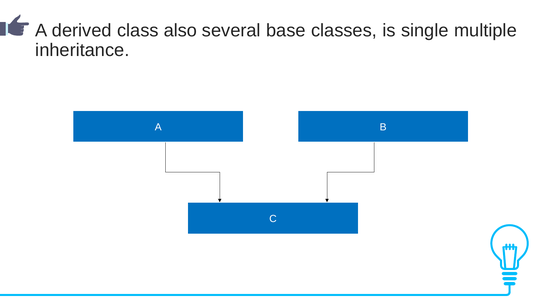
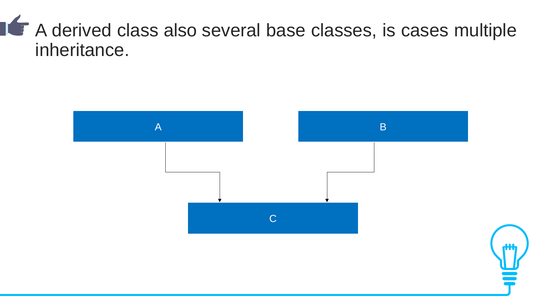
single: single -> cases (425, 31)
